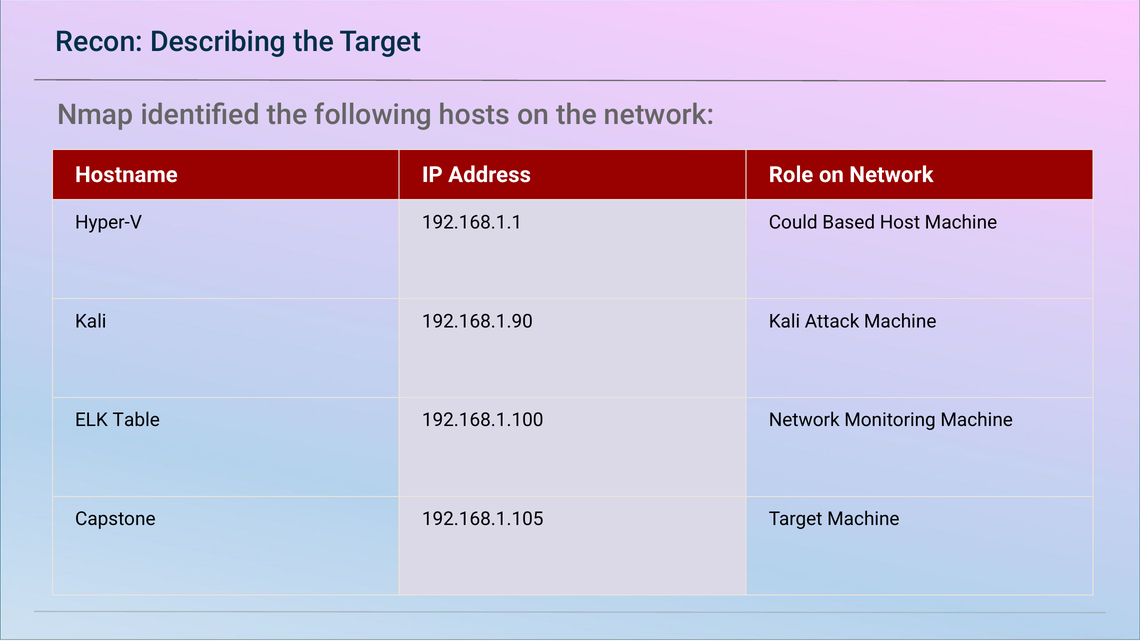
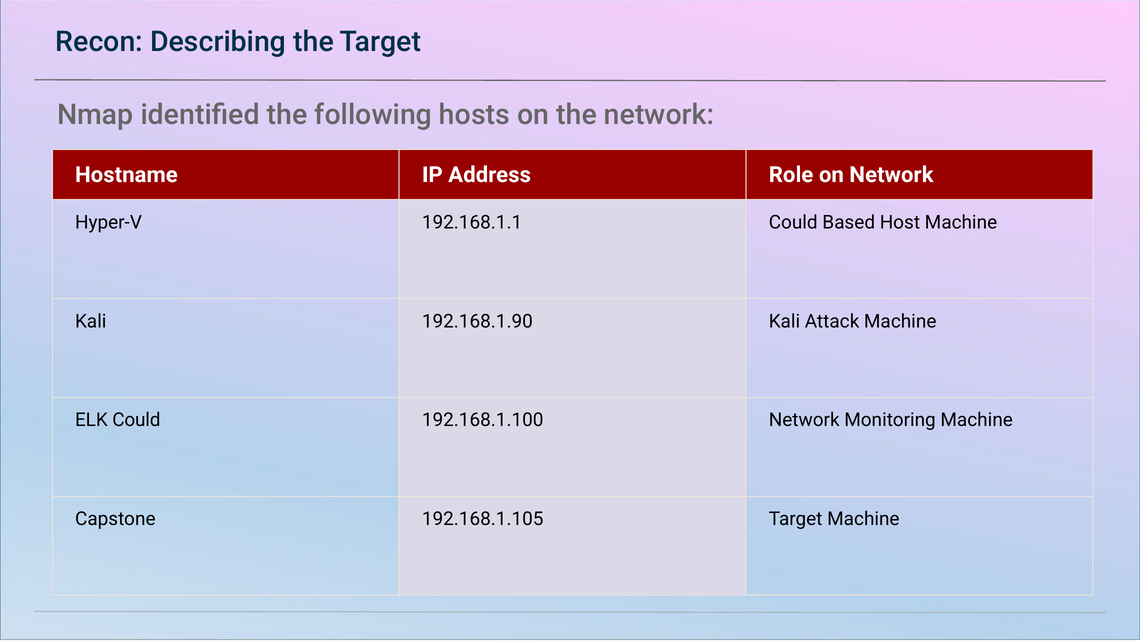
ELK Table: Table -> Could (136, 420)
